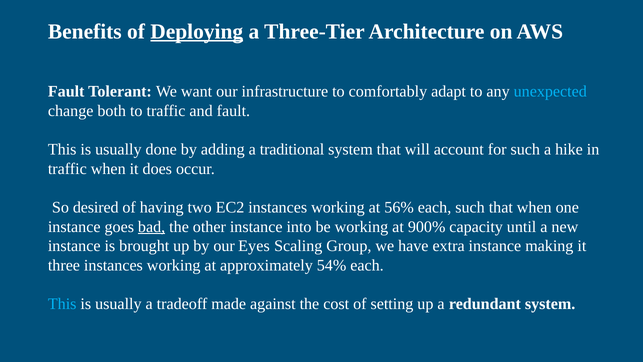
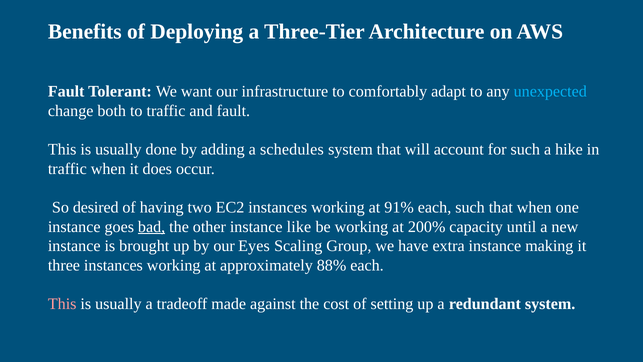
Deploying underline: present -> none (197, 32)
traditional: traditional -> schedules (292, 149)
56%: 56% -> 91% (399, 207)
into: into -> like (299, 227)
900%: 900% -> 200% (427, 227)
54%: 54% -> 88% (332, 265)
This colour: light blue -> pink (62, 304)
